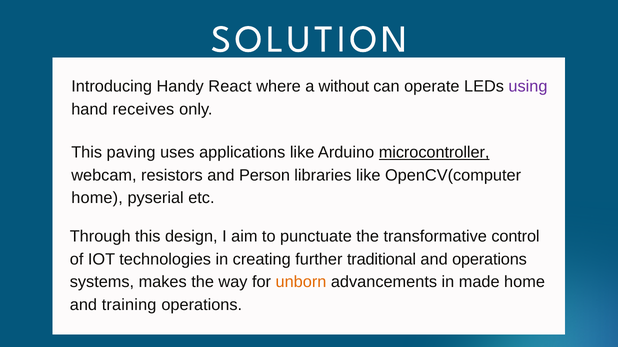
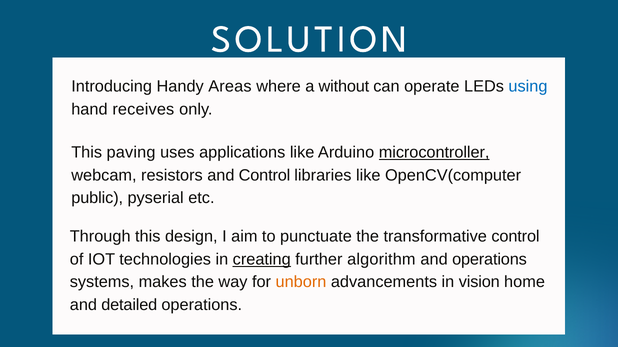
React: React -> Areas (230, 87)
using colour: purple -> blue (528, 87)
and Person: Person -> Control (265, 175)
home: home -> public (97, 198)
creating underline: none -> present (262, 260)
traditional: traditional -> algorithm (381, 260)
made: made -> vision (479, 283)
training: training -> detailed (129, 305)
